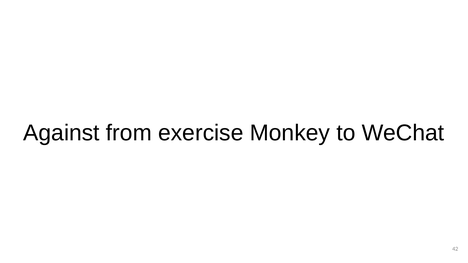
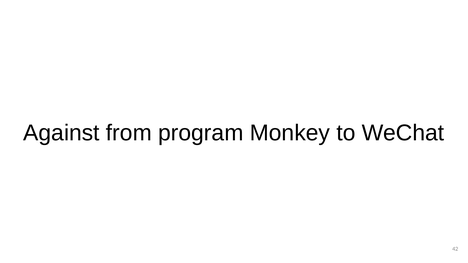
exercise: exercise -> program (201, 133)
